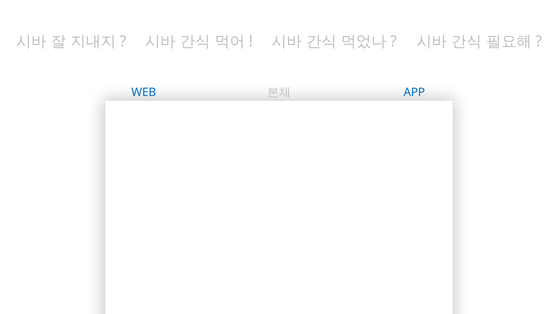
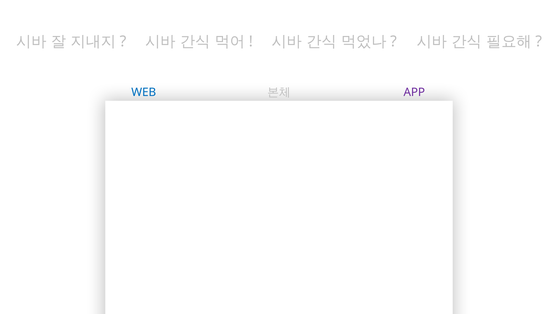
APP colour: blue -> purple (414, 92)
